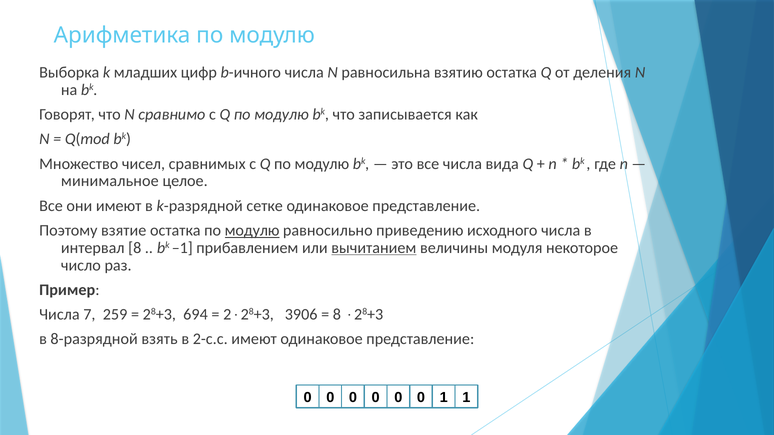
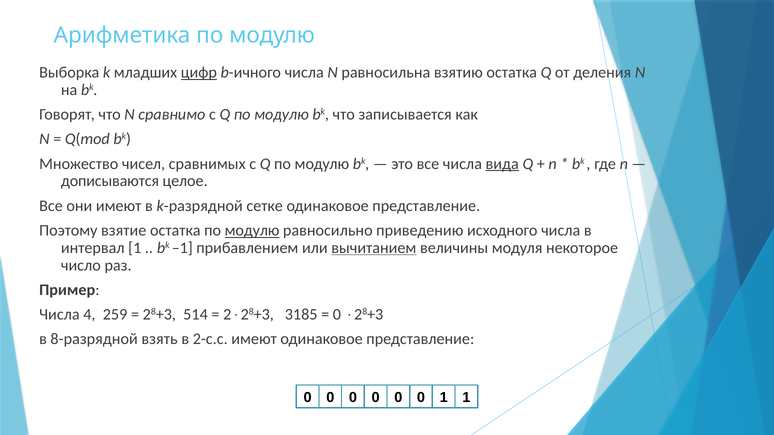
цифр underline: none -> present (199, 72)
вида underline: none -> present (502, 164)
минимальное: минимальное -> дописываются (110, 181)
интервал 8: 8 -> 1 (135, 248)
7: 7 -> 4 (89, 315)
694: 694 -> 514 (196, 315)
3906: 3906 -> 3185 (301, 315)
8: 8 -> 0 (337, 315)
